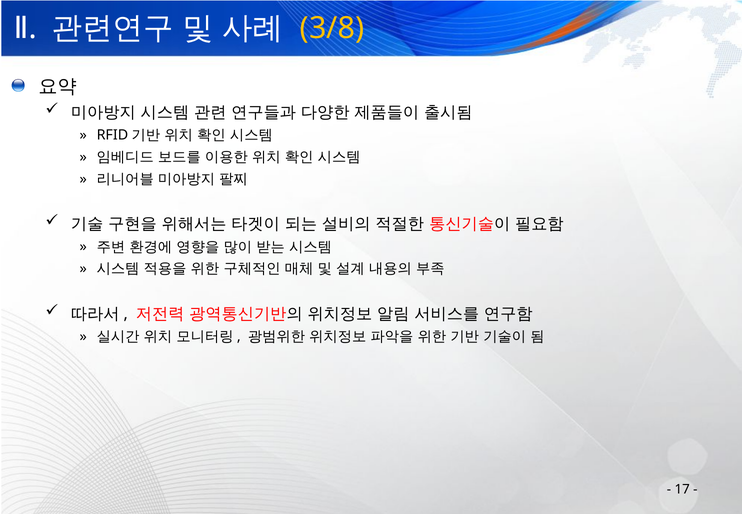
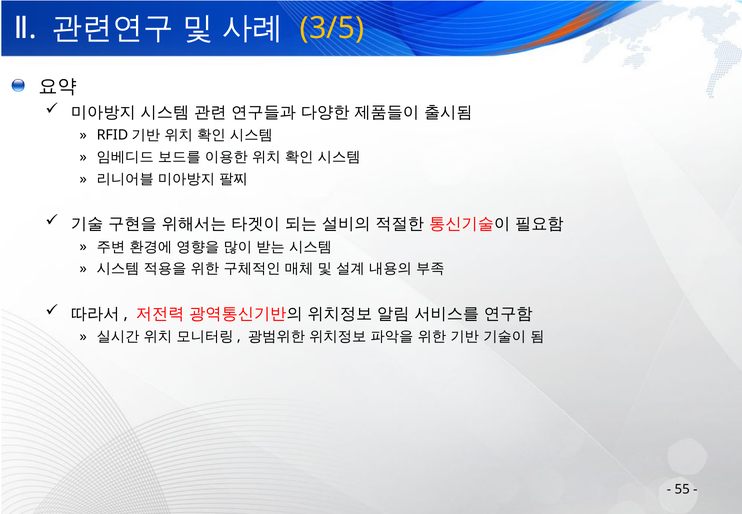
3/8: 3/8 -> 3/5 (332, 28)
17: 17 -> 55 (682, 489)
